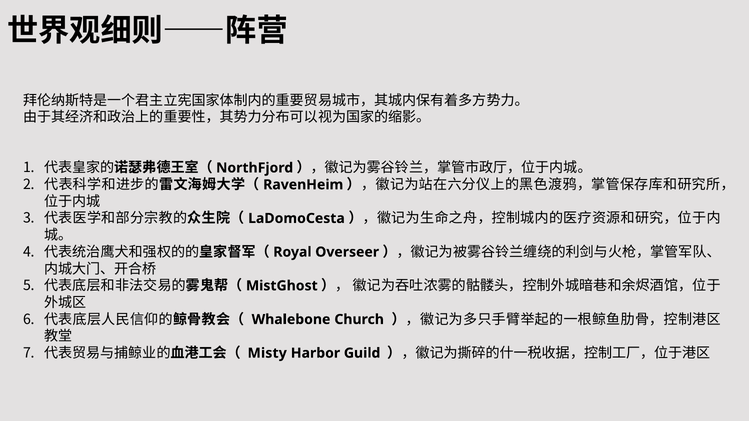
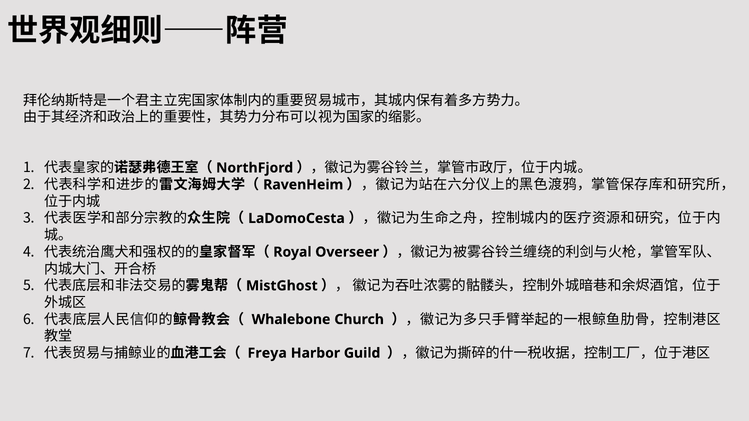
Misty: Misty -> Freya (267, 353)
